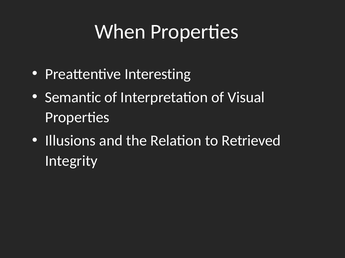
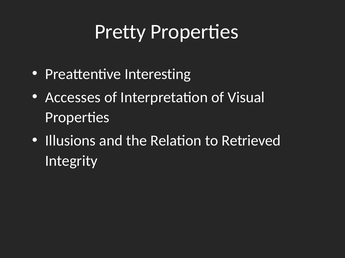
When: When -> Pretty (120, 32)
Semantic: Semantic -> Accesses (73, 98)
